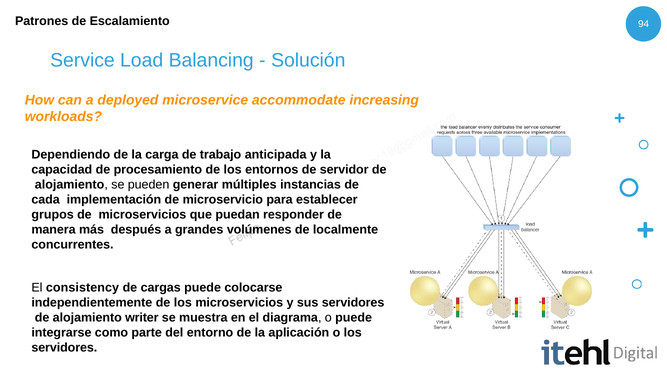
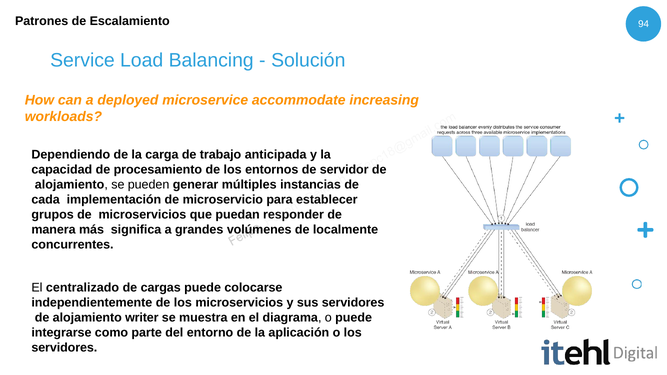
después: después -> significa (136, 230)
consistency: consistency -> centralizado (83, 288)
